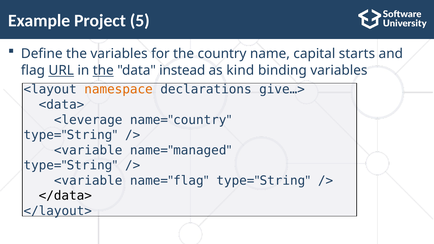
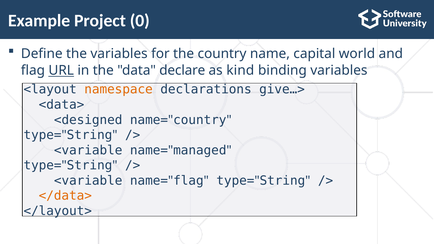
5: 5 -> 0 (140, 21)
starts: starts -> world (357, 54)
the underline: present -> none (103, 71)
instead: instead -> declare (182, 71)
<leverage: <leverage -> <designed (88, 120)
</data> colour: black -> orange (65, 196)
